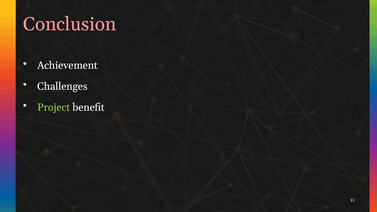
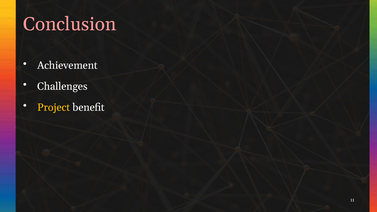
Project colour: light green -> yellow (54, 107)
